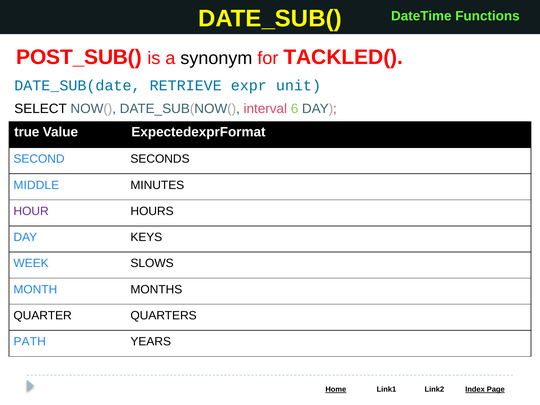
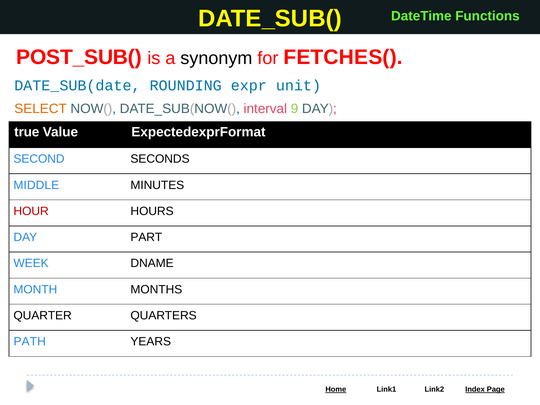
TACKLED(: TACKLED( -> FETCHES( (343, 57)
RETRIEVE: RETRIEVE -> ROUNDING (186, 85)
SELECT colour: black -> orange (41, 109)
6: 6 -> 9 (295, 109)
HOUR colour: purple -> red (31, 211)
KEYS: KEYS -> PART (146, 237)
SLOWS: SLOWS -> DNAME (152, 263)
